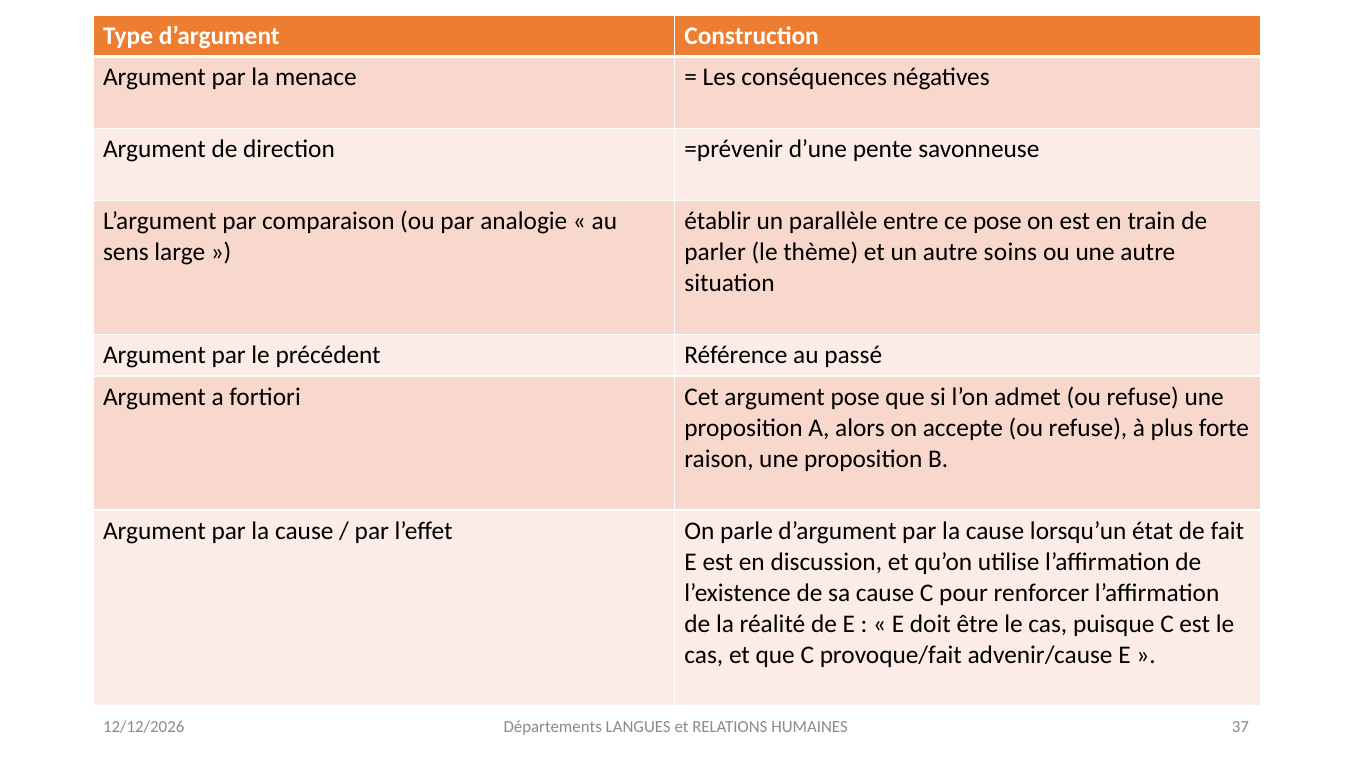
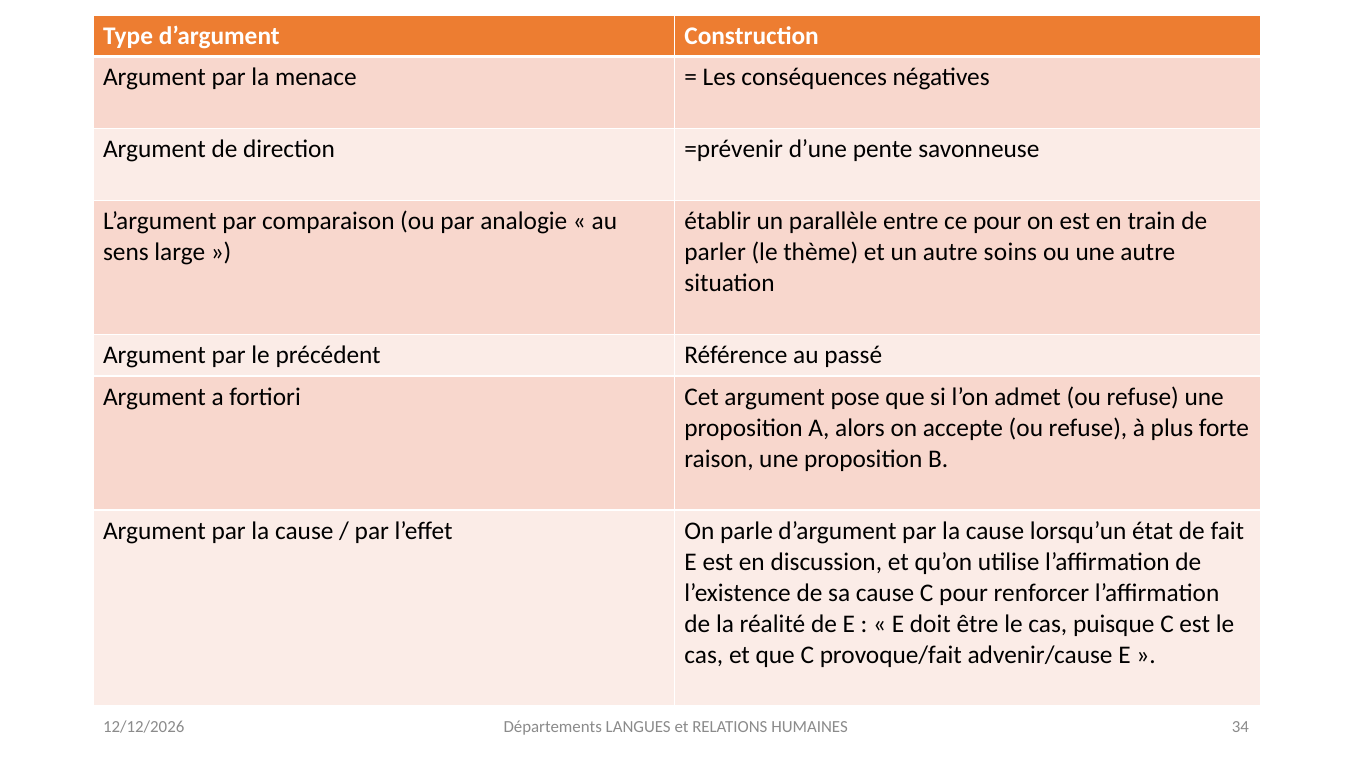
ce pose: pose -> pour (997, 221)
37: 37 -> 34 (1240, 726)
